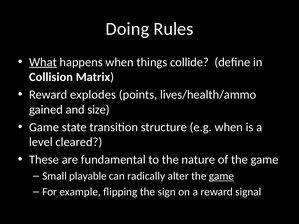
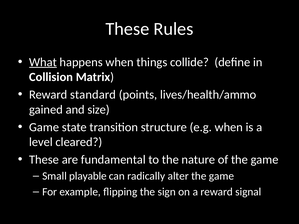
Doing: Doing -> These (127, 29)
explodes: explodes -> standard (93, 95)
game underline: present -> none (221, 176)
